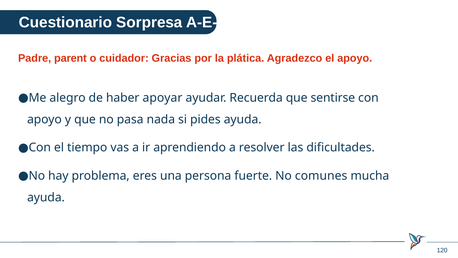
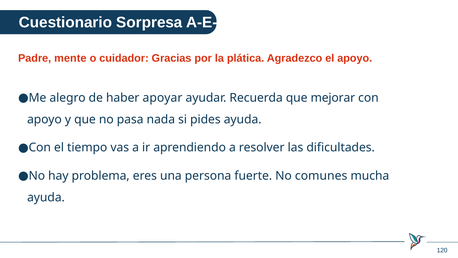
parent: parent -> mente (70, 58)
sentirse: sentirse -> mejorar (333, 98)
